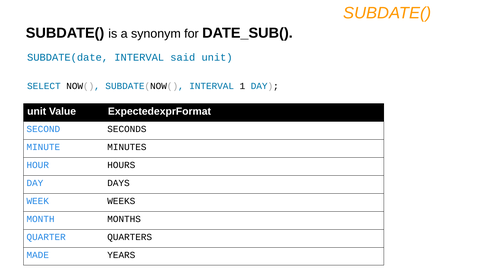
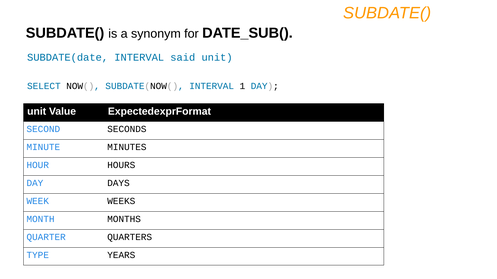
MADE: MADE -> TYPE (38, 256)
